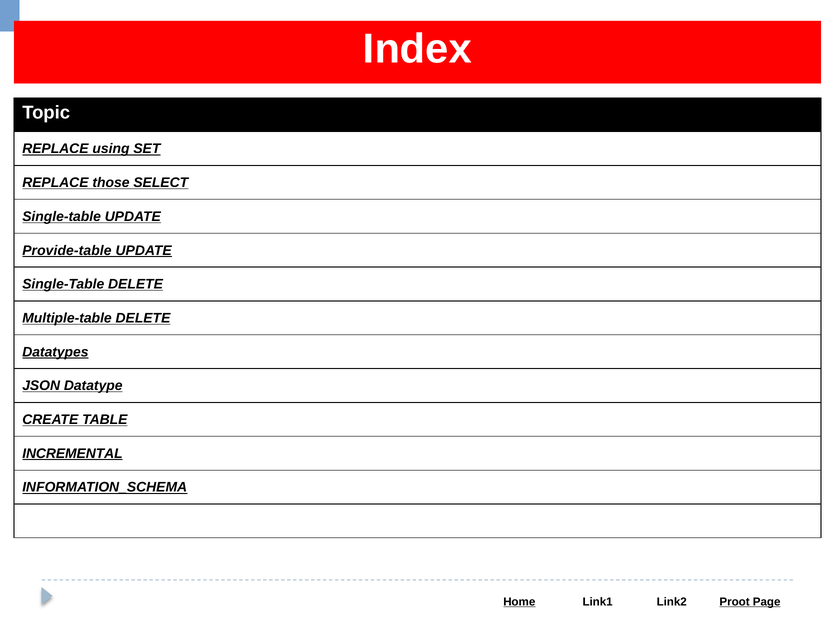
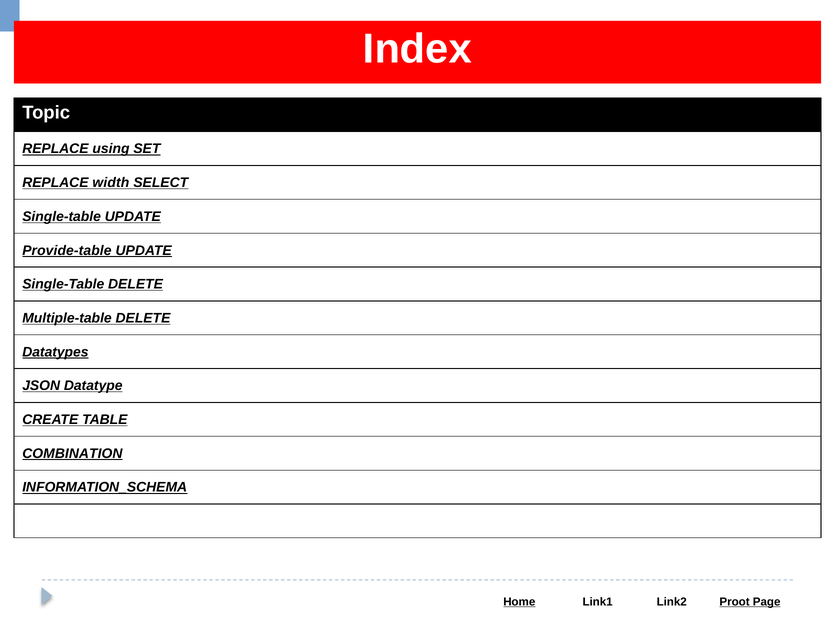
those: those -> width (111, 183)
INCREMENTAL: INCREMENTAL -> COMBINATION (72, 454)
